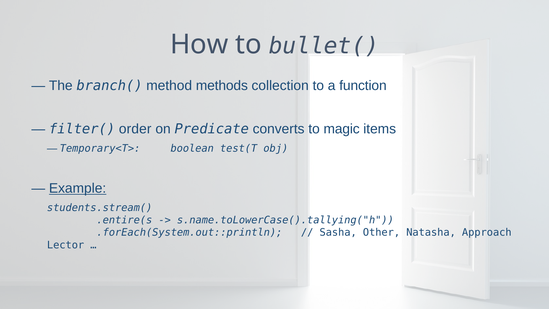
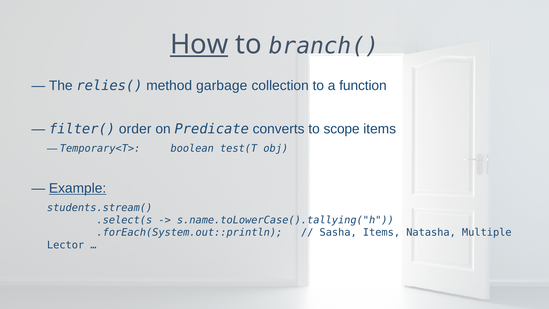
How underline: none -> present (199, 44)
bullet(: bullet( -> branch( (324, 46)
branch(: branch( -> relies( (109, 86)
methods: methods -> garbage (222, 86)
magic: magic -> scope (342, 129)
.entire(s: .entire(s -> .select(s (124, 220)
Sasha Other: Other -> Items (381, 232)
Approach: Approach -> Multiple (487, 232)
